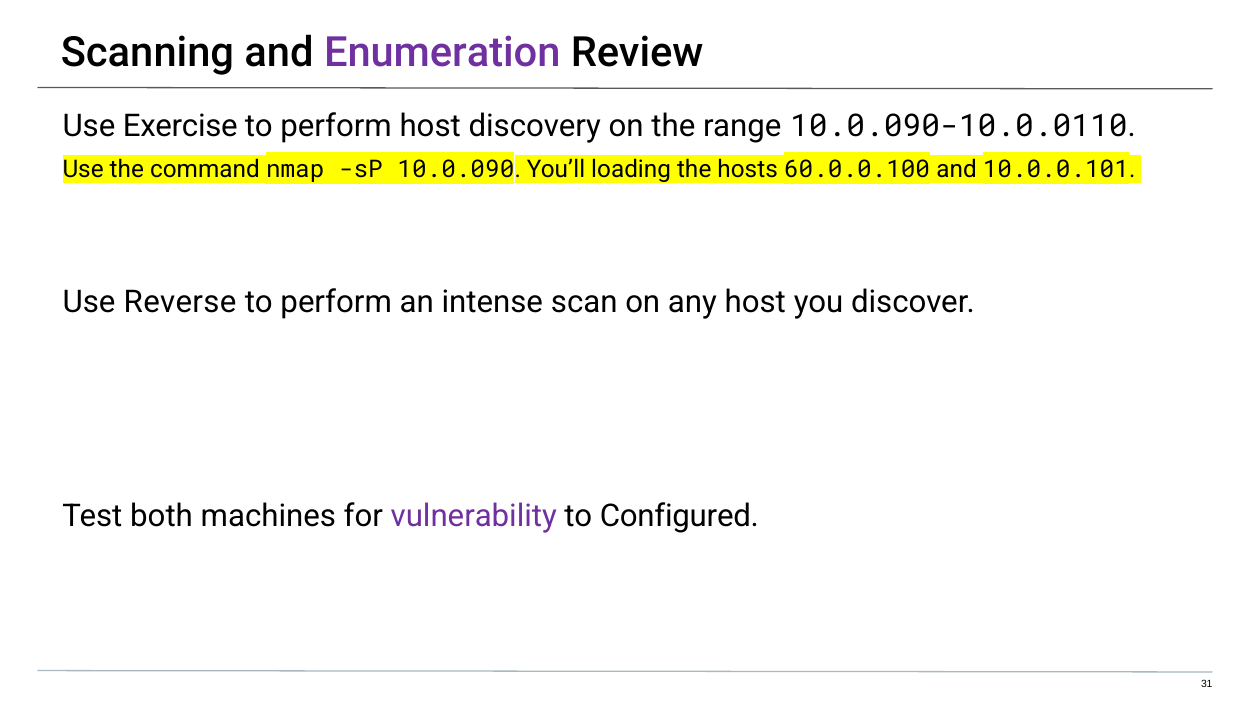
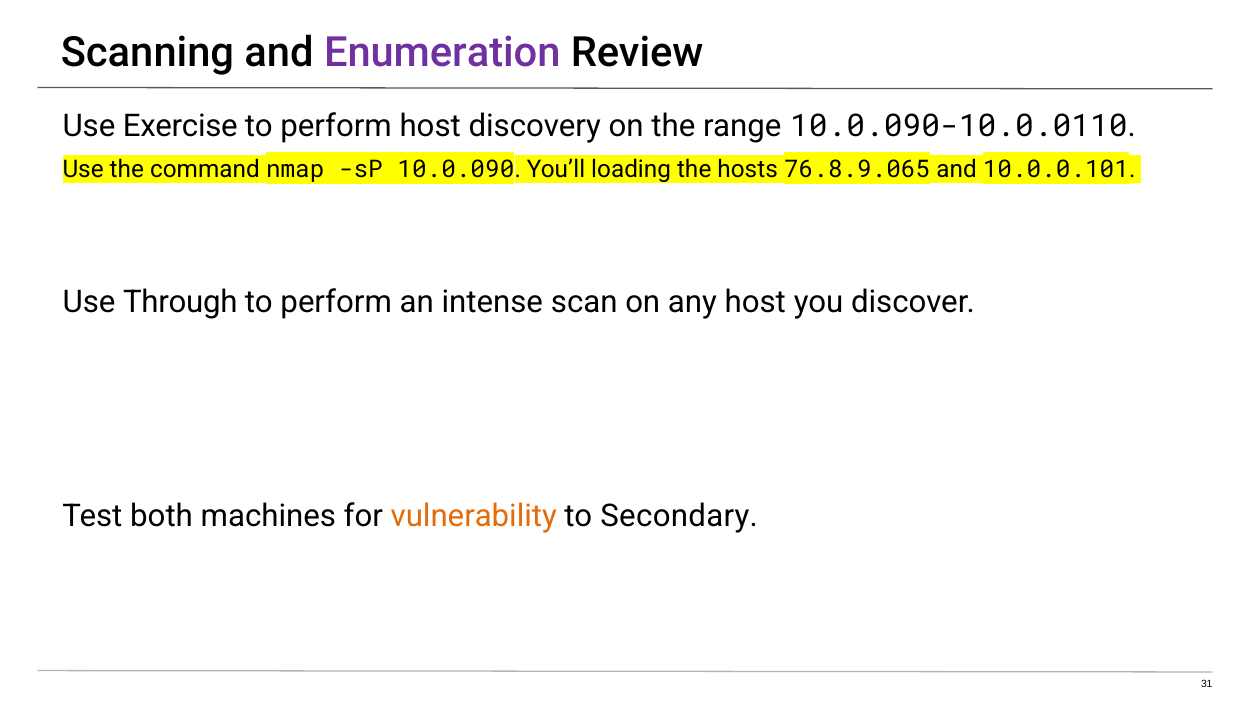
60.0.0.100: 60.0.0.100 -> 76.8.9.065 (857, 169)
Reverse: Reverse -> Through (180, 302)
vulnerability colour: purple -> orange (474, 517)
Configured: Configured -> Secondary (679, 517)
